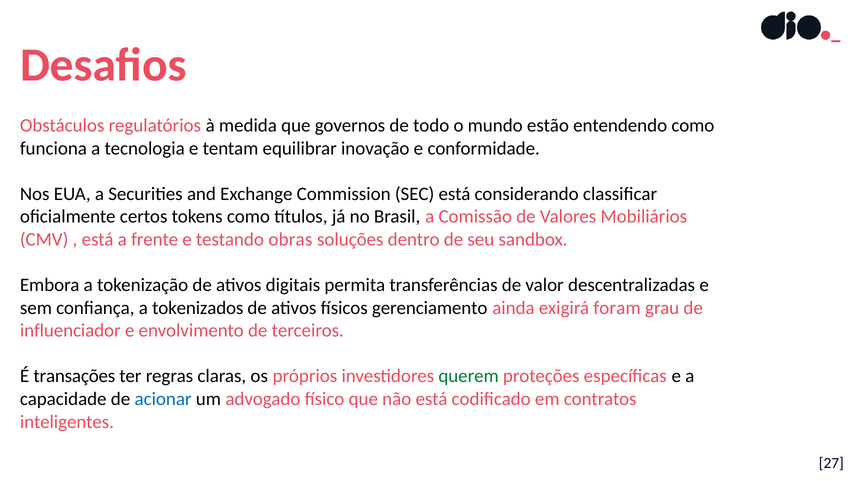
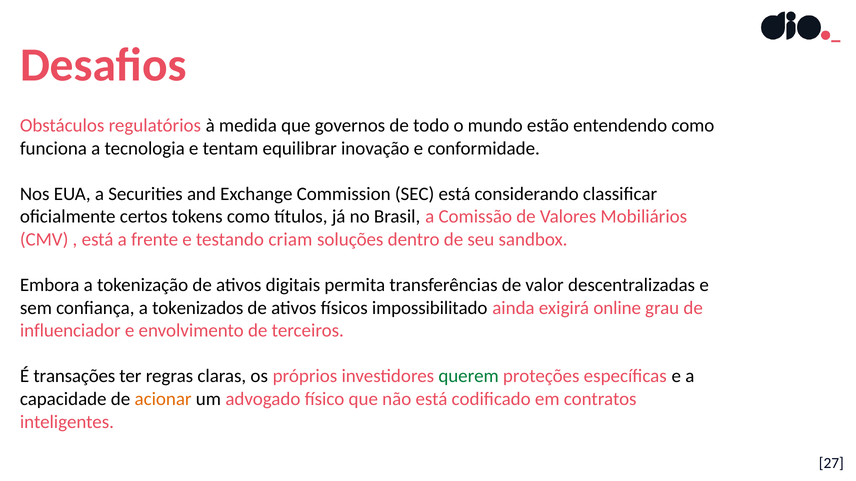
obras: obras -> criam (290, 240)
gerenciamento: gerenciamento -> impossibilitado (430, 308)
foram: foram -> online (617, 308)
acionar colour: blue -> orange (163, 399)
